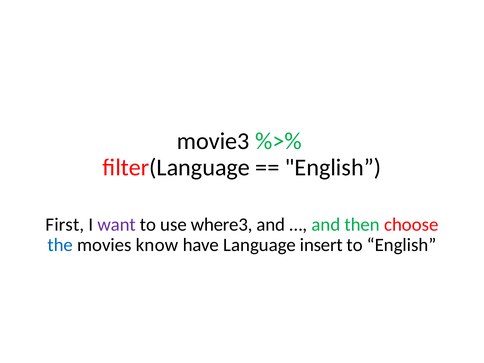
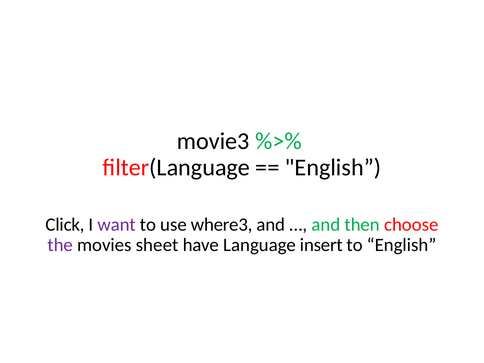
First: First -> Click (65, 225)
the colour: blue -> purple (60, 245)
know: know -> sheet (157, 245)
